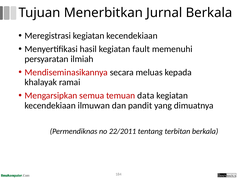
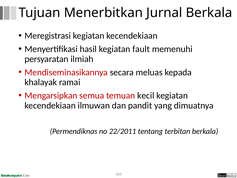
data: data -> kecil (146, 95)
